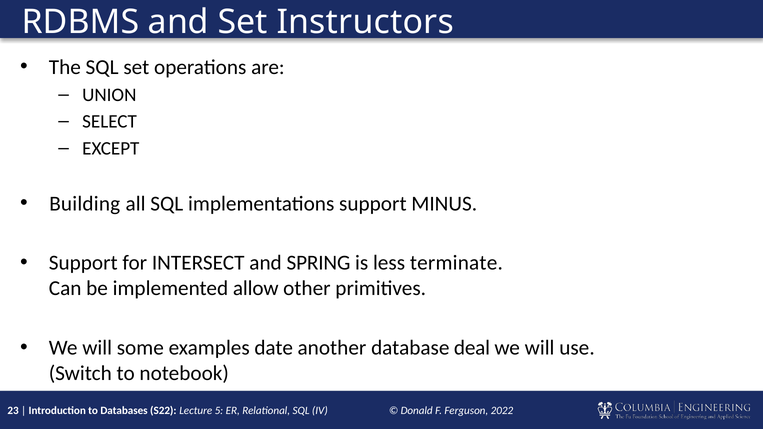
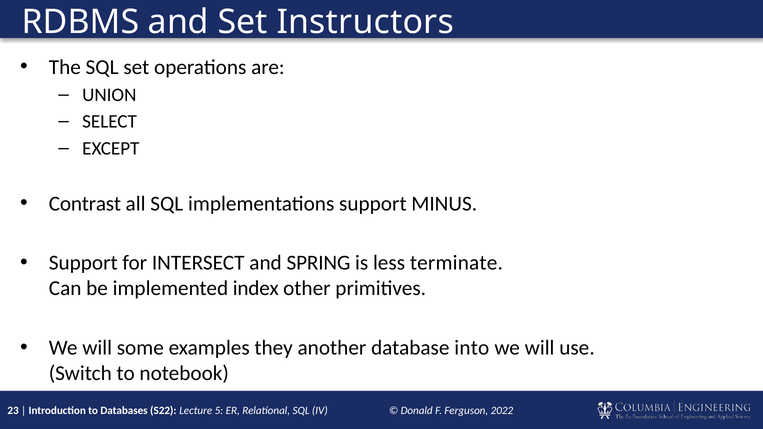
Building: Building -> Contrast (85, 204)
allow: allow -> index (256, 289)
date: date -> they (274, 348)
deal: deal -> into (472, 348)
